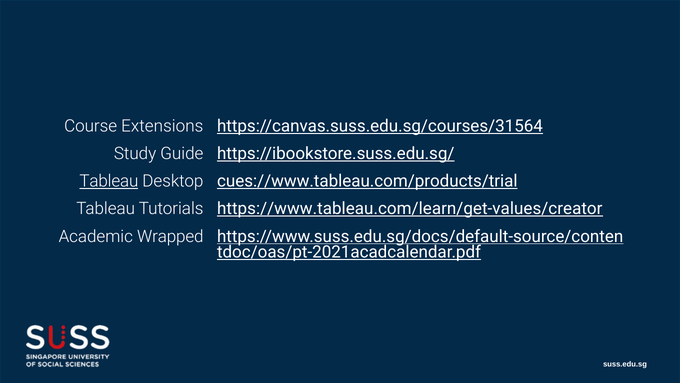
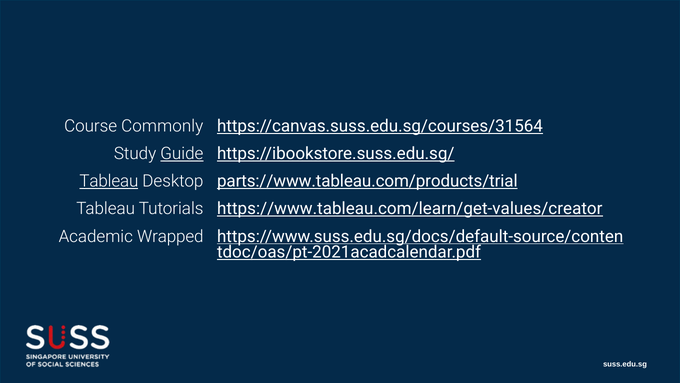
Extensions: Extensions -> Commonly (162, 126)
Guide underline: none -> present (182, 153)
cues://www.tableau.com/products/trial: cues://www.tableau.com/products/trial -> parts://www.tableau.com/products/trial (367, 181)
